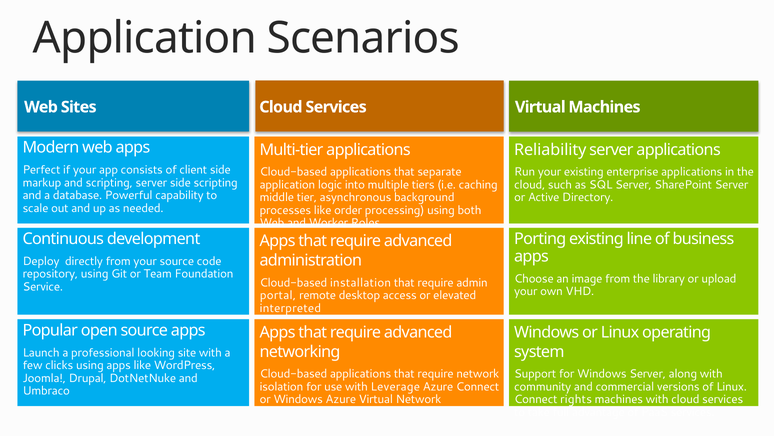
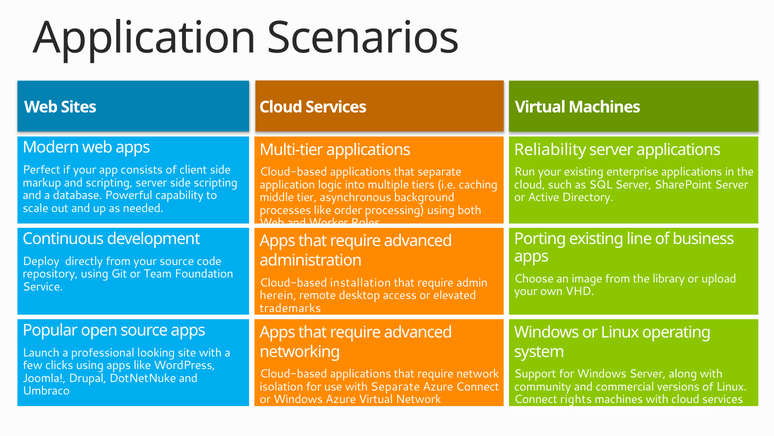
portal: portal -> herein (278, 295)
interpreted: interpreted -> trademarks (290, 308)
with Leverage: Leverage -> Separate (395, 386)
